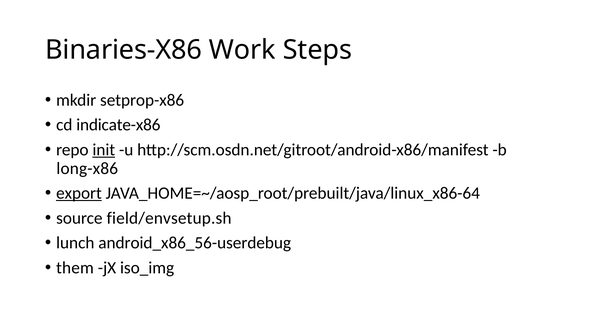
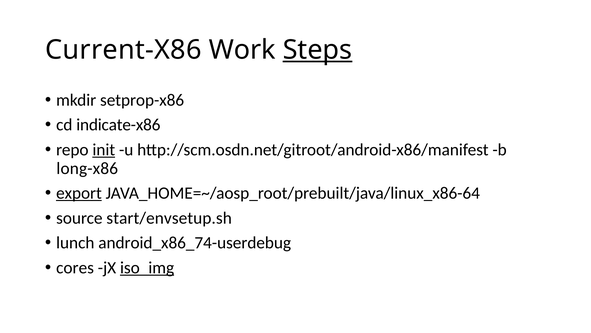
Binaries-X86: Binaries-X86 -> Current-X86 (123, 50)
Steps underline: none -> present (317, 50)
field/envsetup.sh: field/envsetup.sh -> start/envsetup.sh (169, 218)
android_x86_56-userdebug: android_x86_56-userdebug -> android_x86_74-userdebug (195, 242)
them: them -> cores (75, 267)
iso_img underline: none -> present (147, 267)
